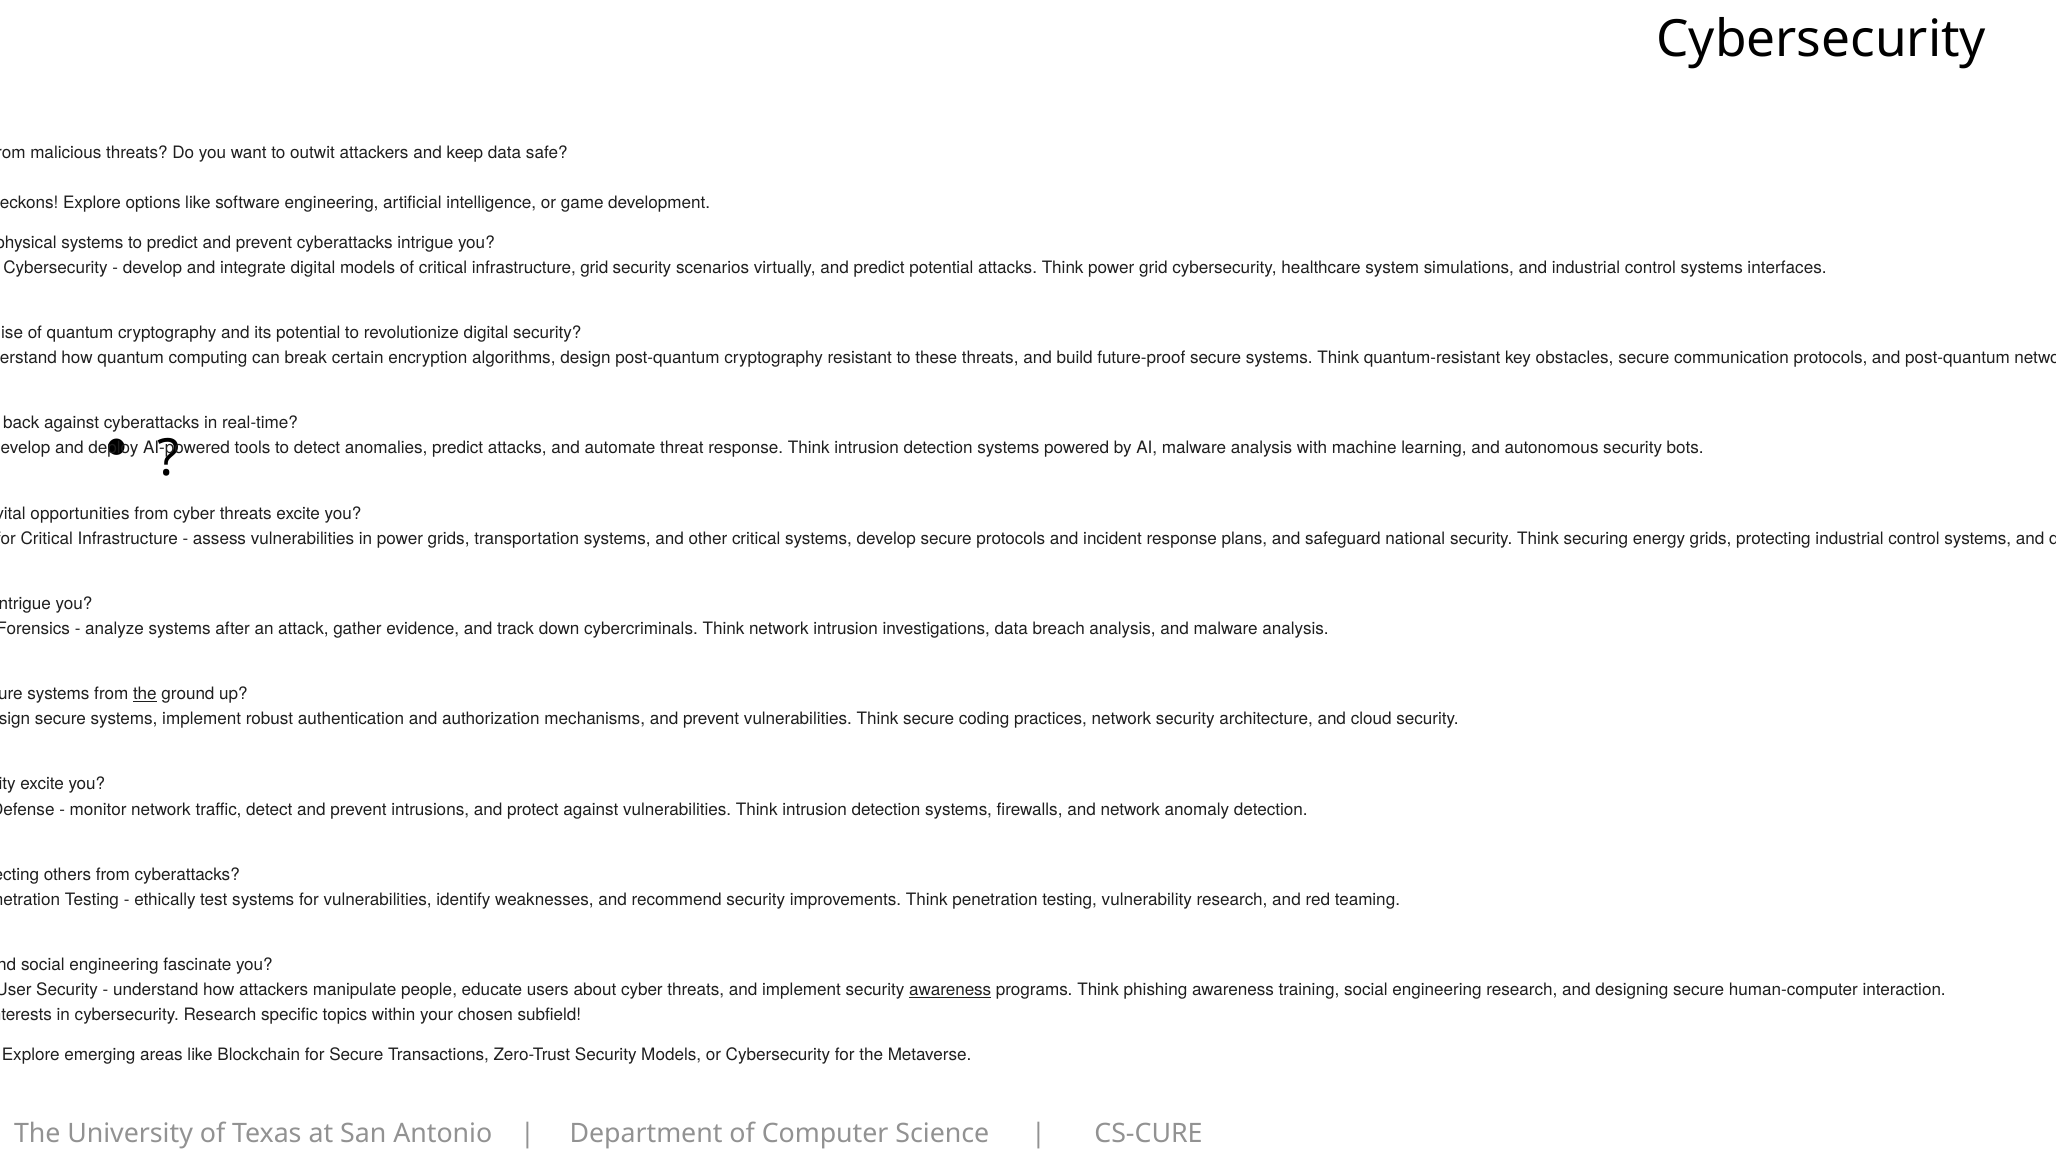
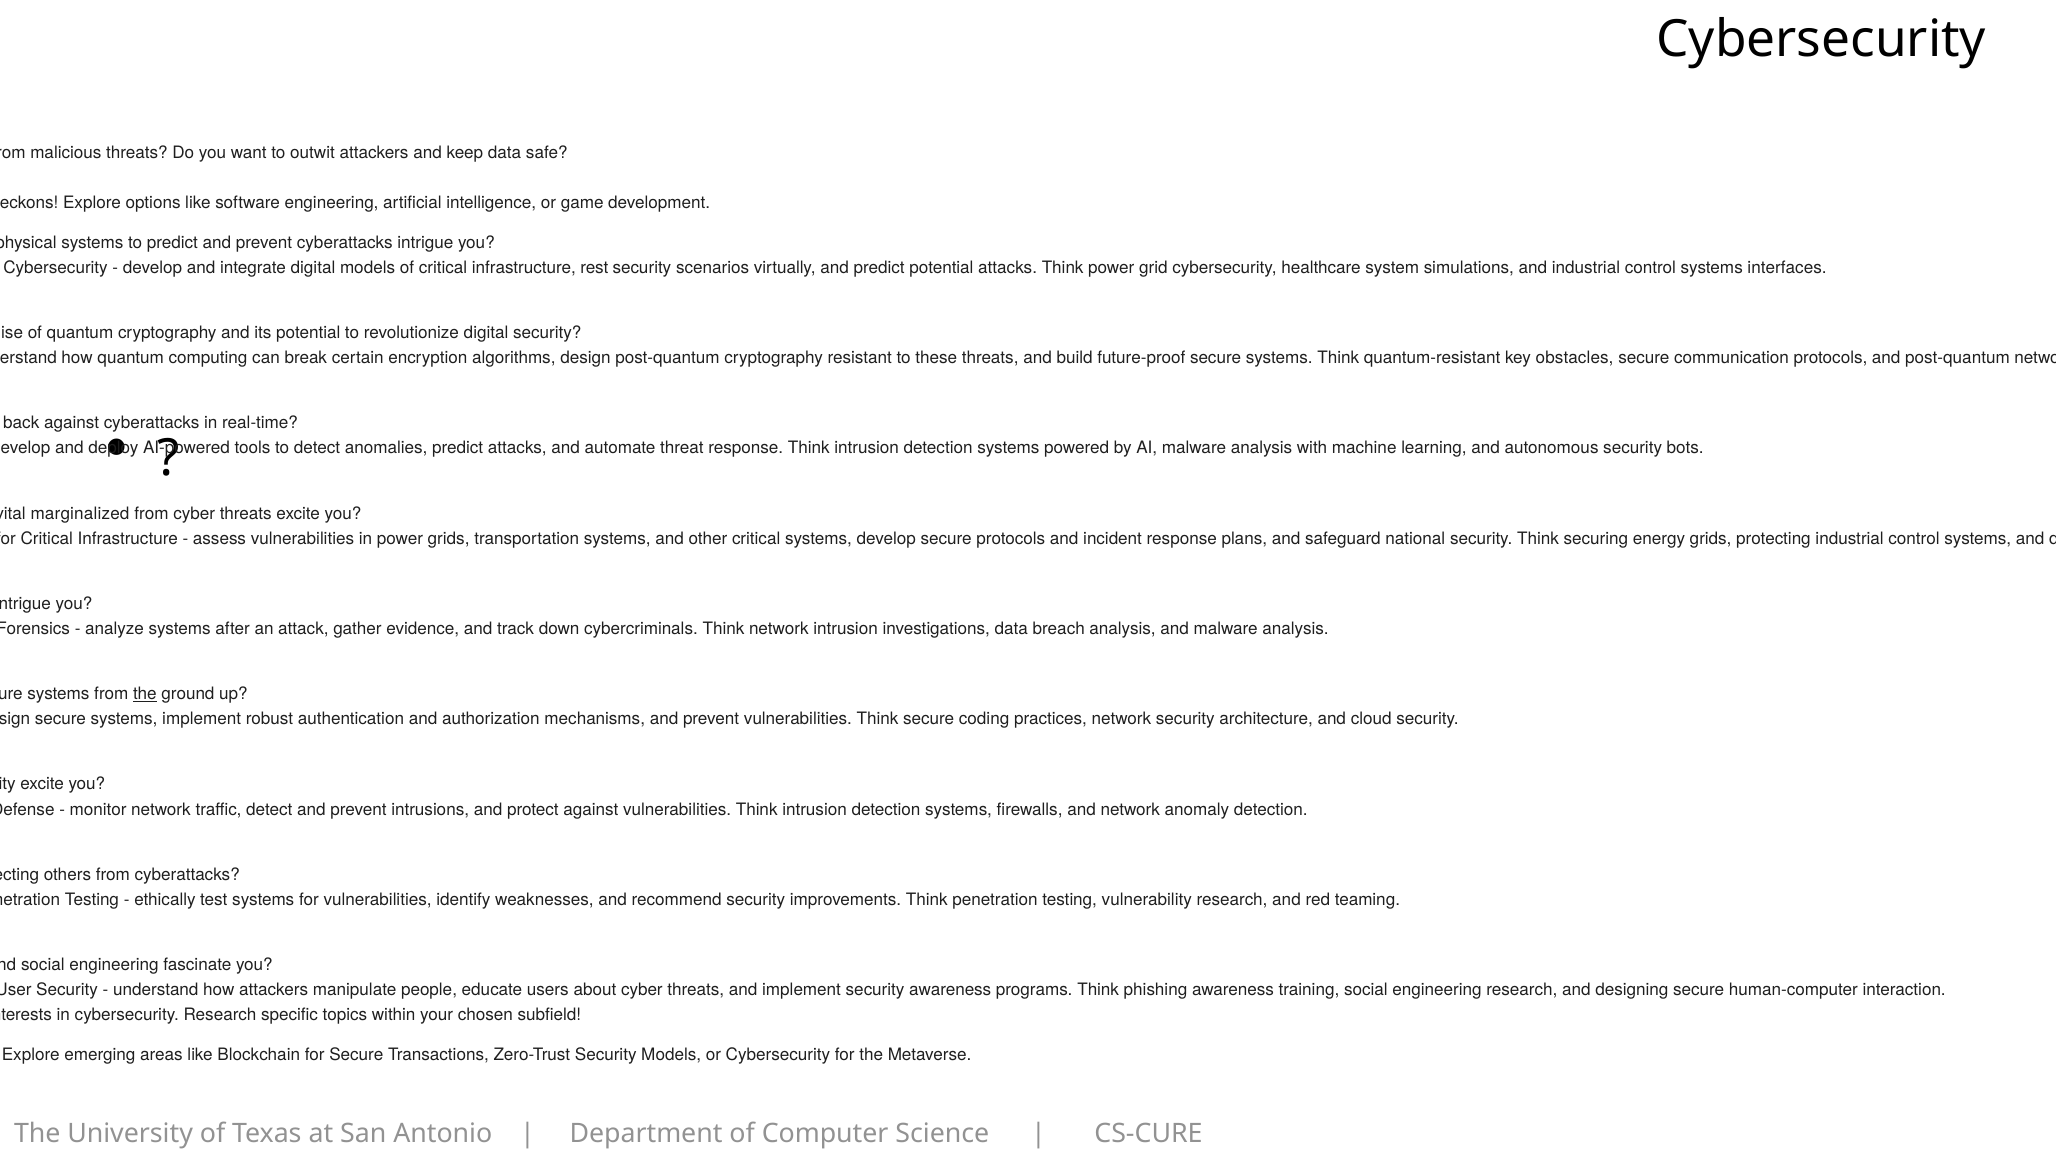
infrastructure grid: grid -> rest (594, 268)
opportunities: opportunities -> marginalized (80, 514)
awareness underline: present -> none (950, 990)
